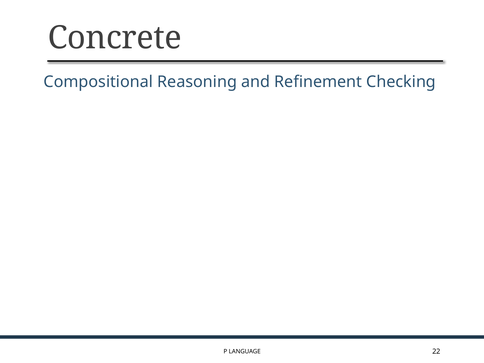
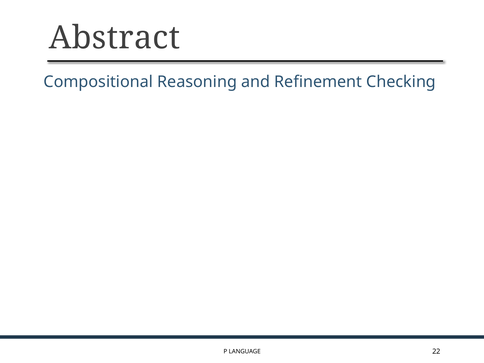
Concrete: Concrete -> Abstract (114, 38)
